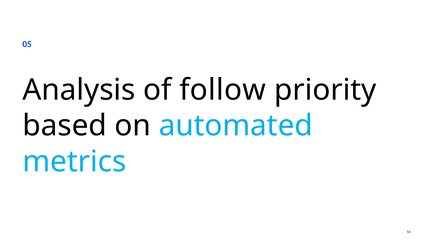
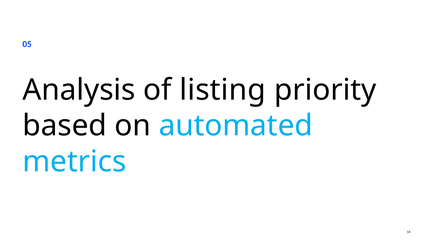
follow: follow -> listing (223, 90)
